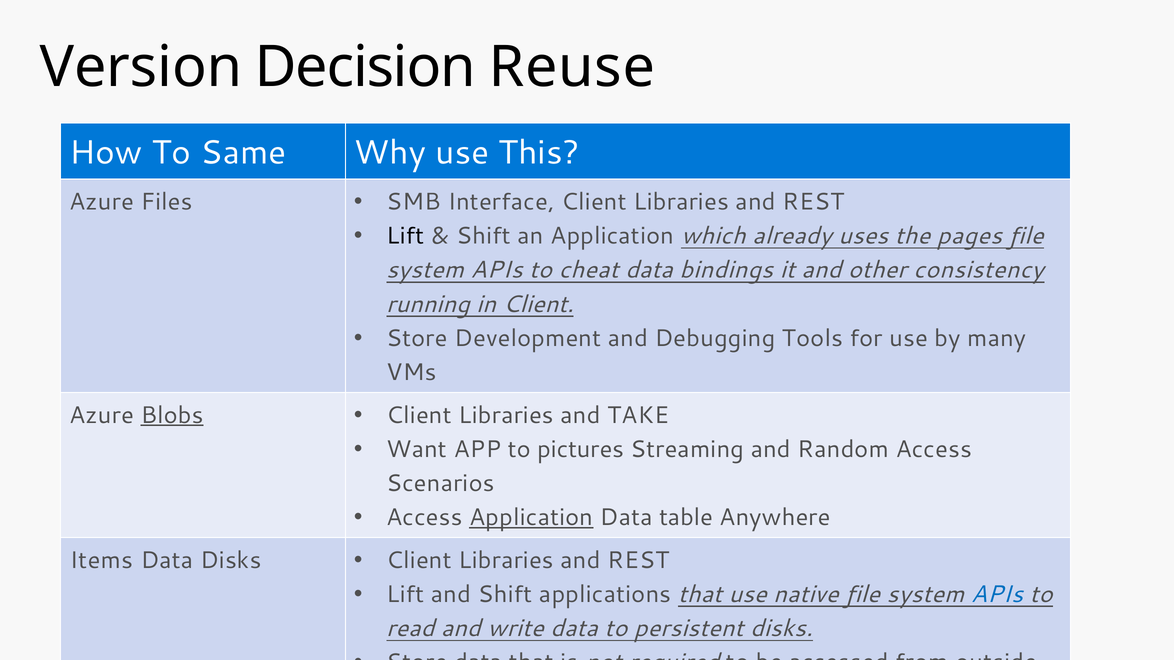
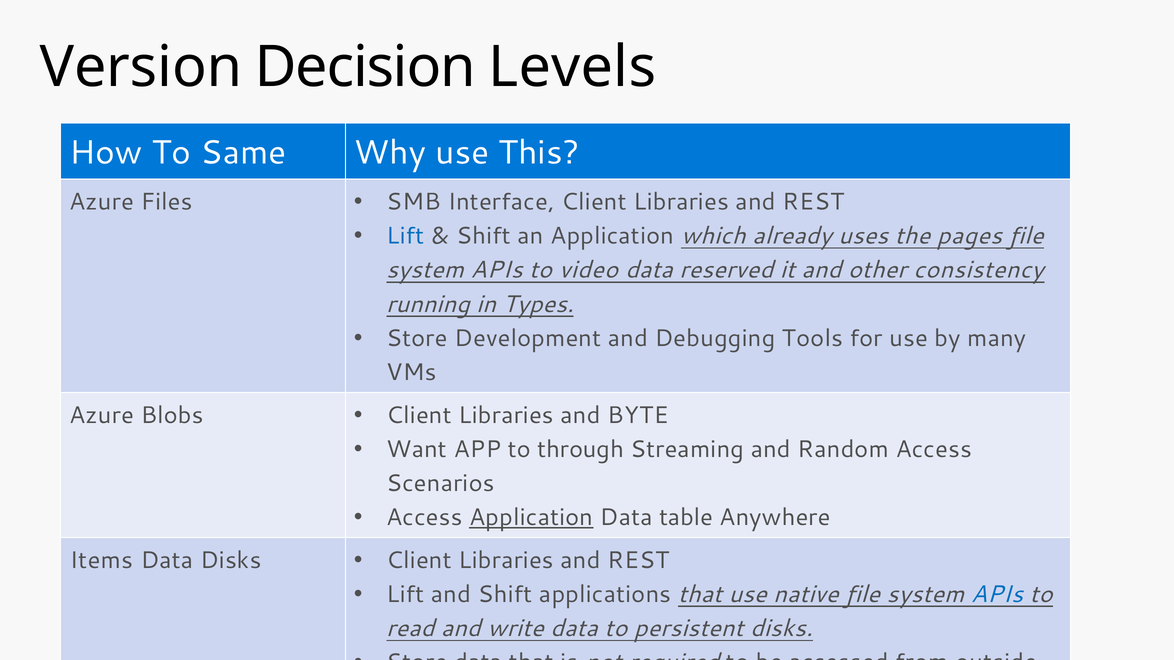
Reuse: Reuse -> Levels (572, 67)
Lift colour: black -> blue (405, 236)
cheat: cheat -> video (589, 270)
bindings: bindings -> reserved (726, 270)
in Client: Client -> Types (538, 304)
Blobs underline: present -> none (172, 415)
TAKE: TAKE -> BYTE (638, 415)
pictures: pictures -> through (581, 449)
